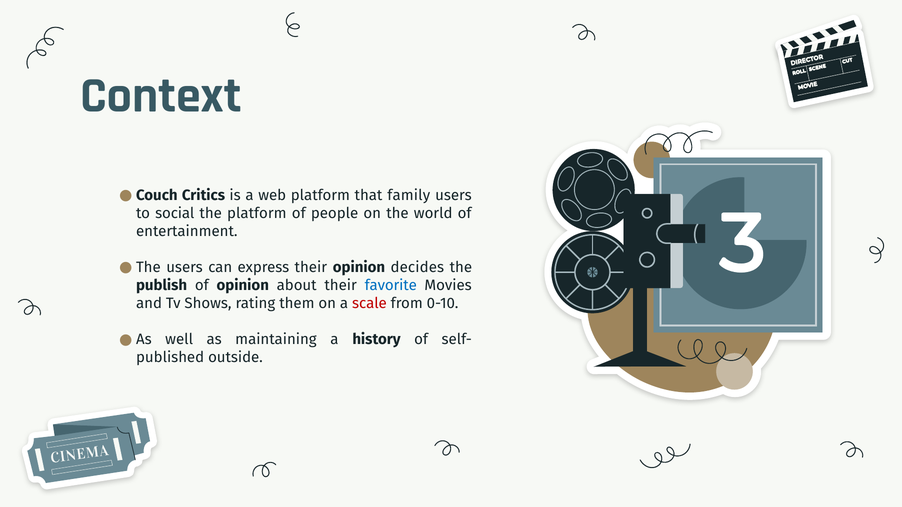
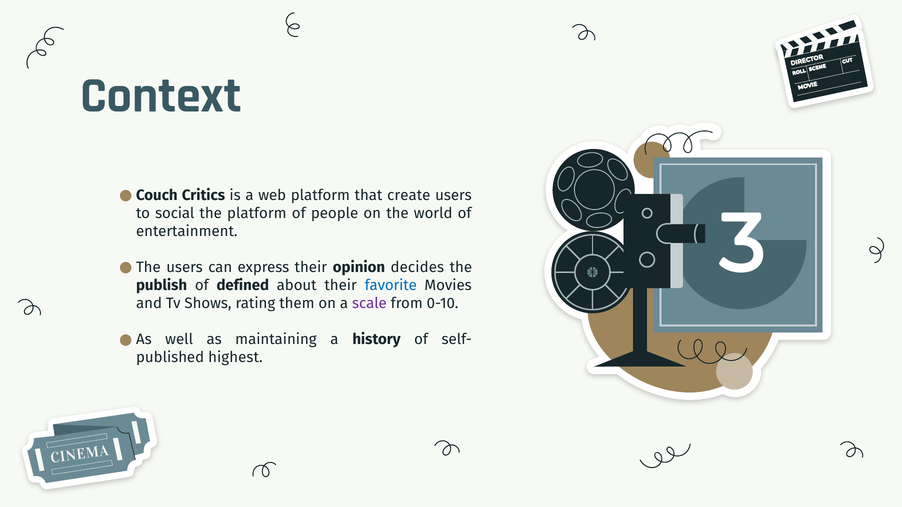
family: family -> create (409, 195)
of opinion: opinion -> defined (243, 285)
scale colour: red -> purple (369, 303)
outside: outside -> highest (235, 358)
